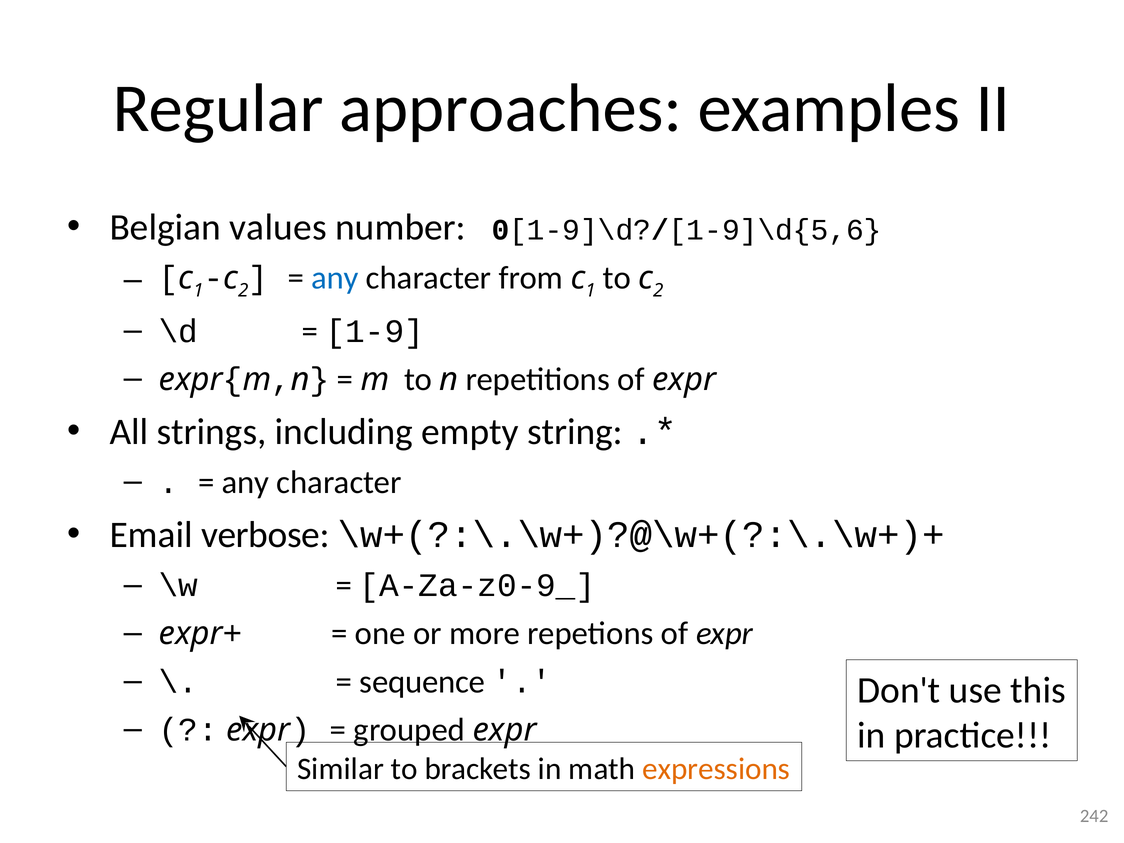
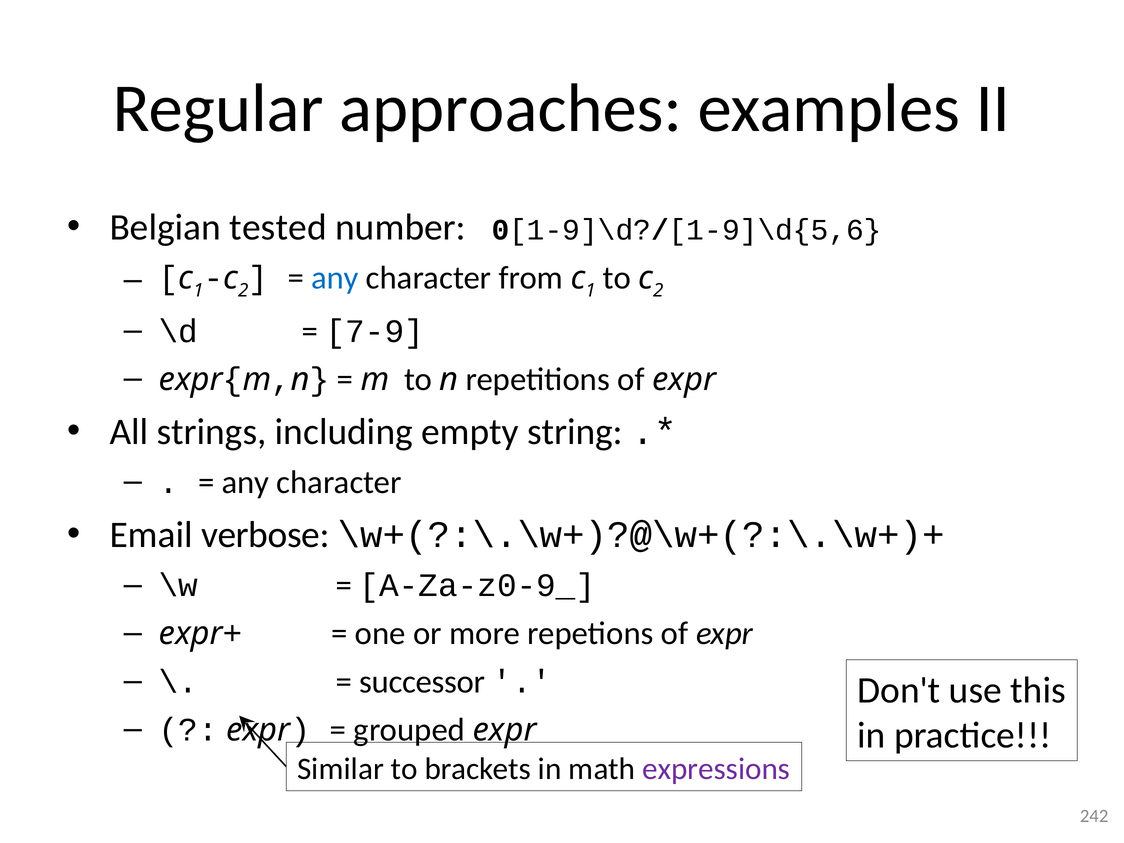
values: values -> tested (278, 227)
1-9: 1-9 -> 7-9 (375, 331)
sequence: sequence -> successor (422, 682)
expressions colour: orange -> purple (716, 769)
